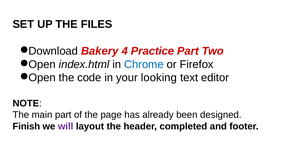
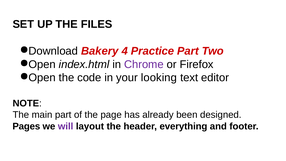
Chrome colour: blue -> purple (144, 64)
Finish: Finish -> Pages (26, 126)
completed: completed -> everything (183, 126)
